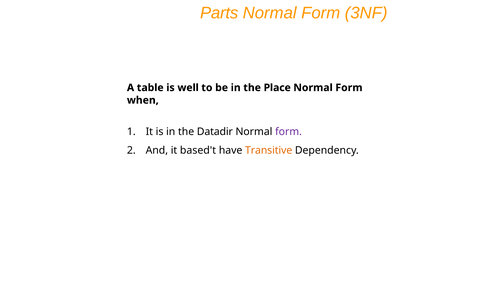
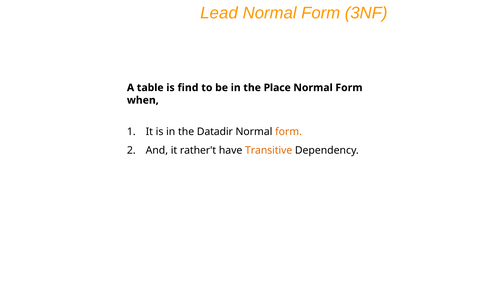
Parts: Parts -> Lead (219, 13)
well: well -> find (188, 88)
form colour: purple -> orange (289, 131)
based't: based't -> rather't (198, 150)
